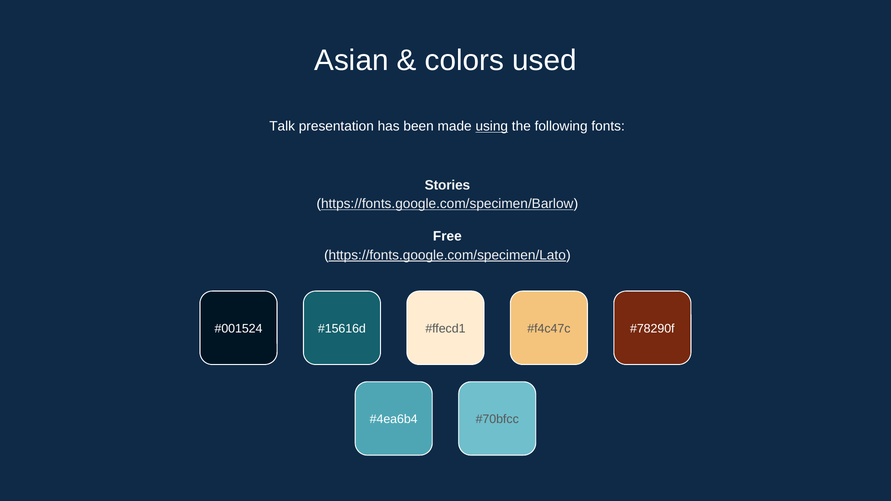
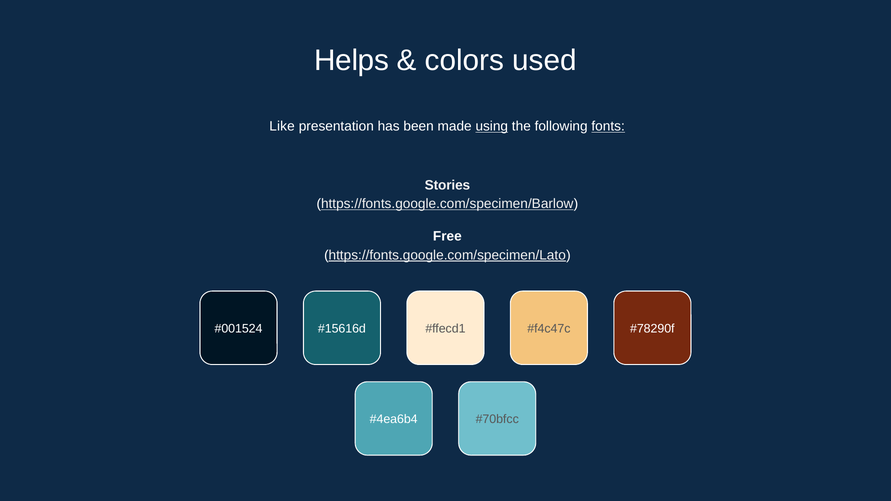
Asian: Asian -> Helps (352, 60)
Talk: Talk -> Like (282, 126)
fonts underline: none -> present (608, 126)
